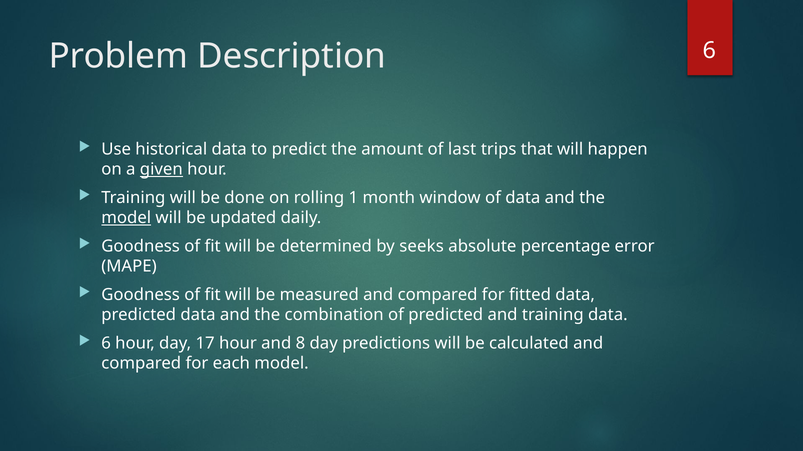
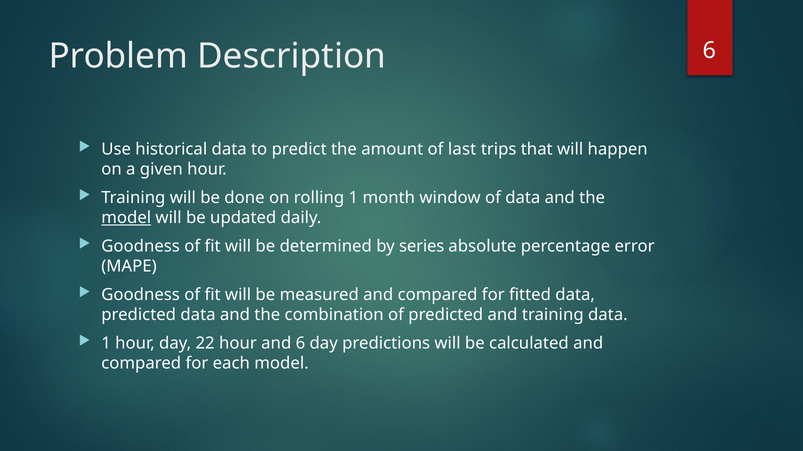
given underline: present -> none (161, 170)
seeks: seeks -> series (422, 247)
6: 6 -> 1 (106, 344)
17: 17 -> 22 (205, 344)
and 8: 8 -> 6 (300, 344)
